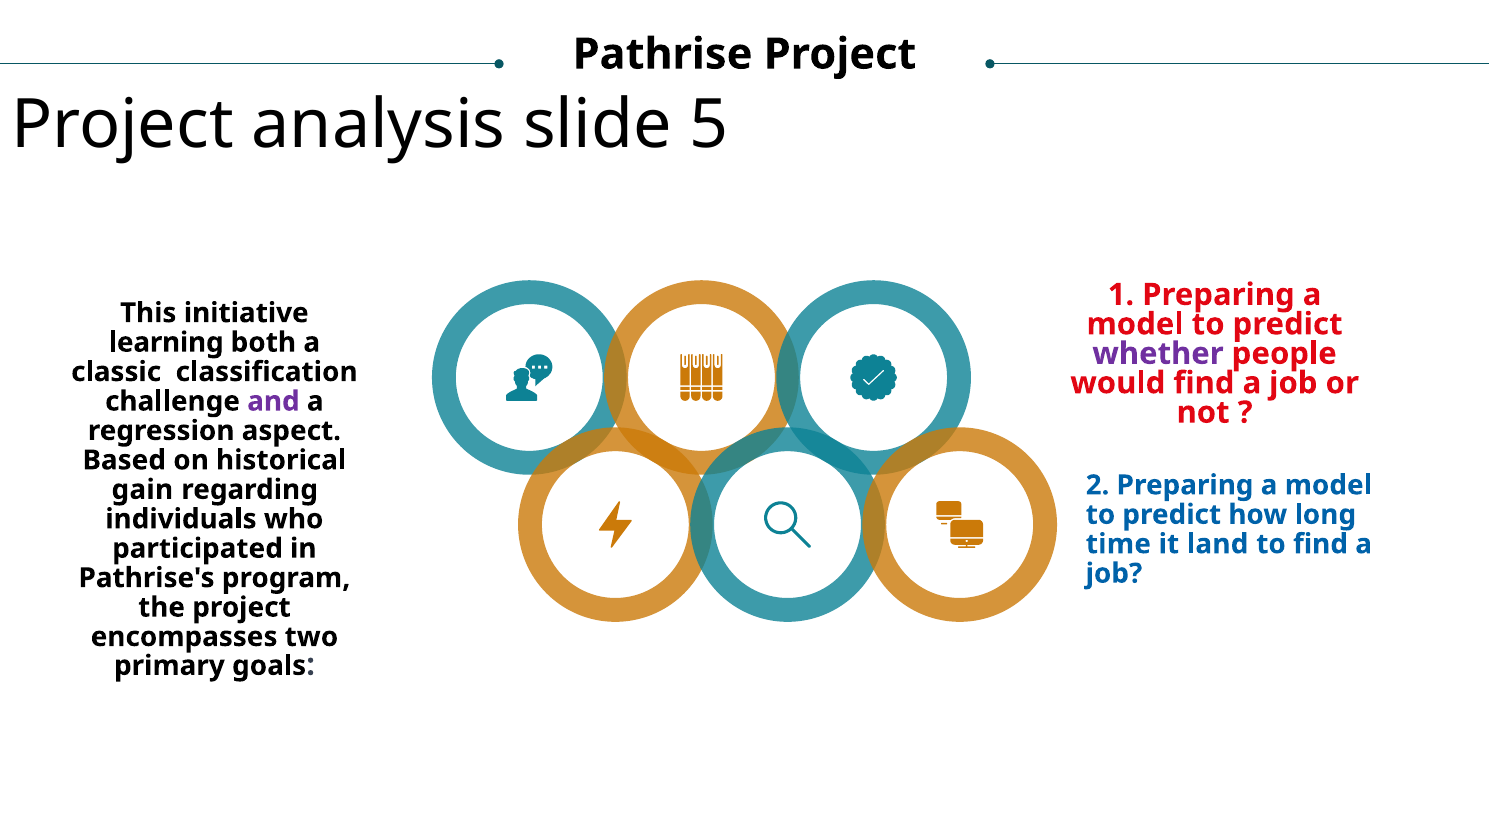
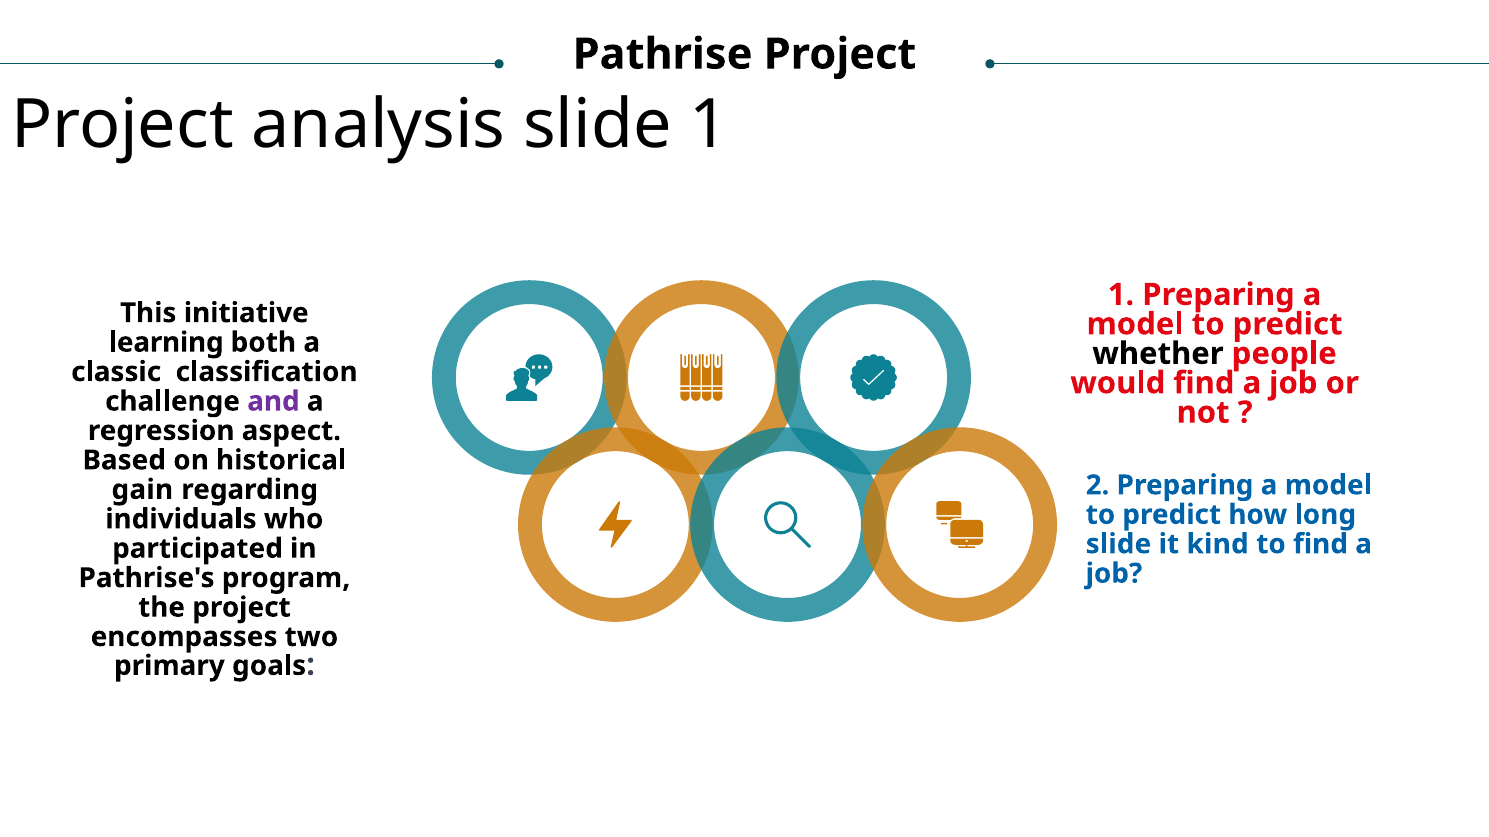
slide 5: 5 -> 1 (709, 125)
whether colour: purple -> black (1158, 354)
time: time -> slide (1118, 544)
land: land -> kind (1218, 544)
